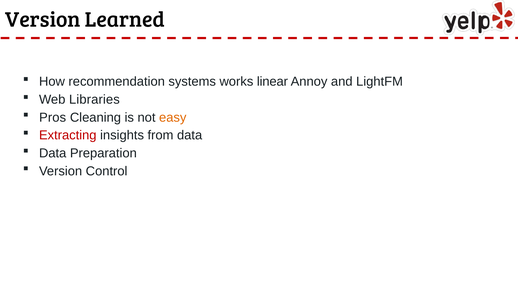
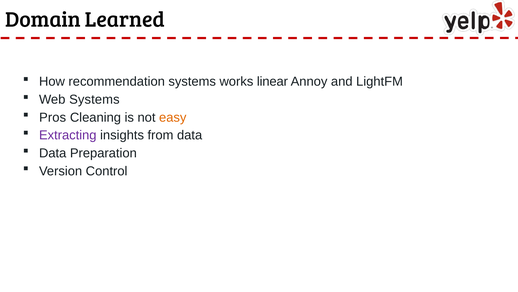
Version: Version -> Domain (43, 20)
Web Libraries: Libraries -> Systems (94, 99)
Extracting colour: red -> purple (68, 135)
